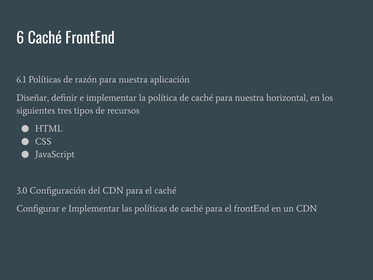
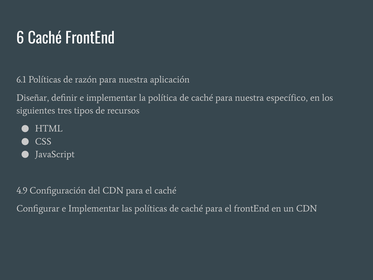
horizontal: horizontal -> específico (287, 98)
3.0: 3.0 -> 4.9 (22, 190)
